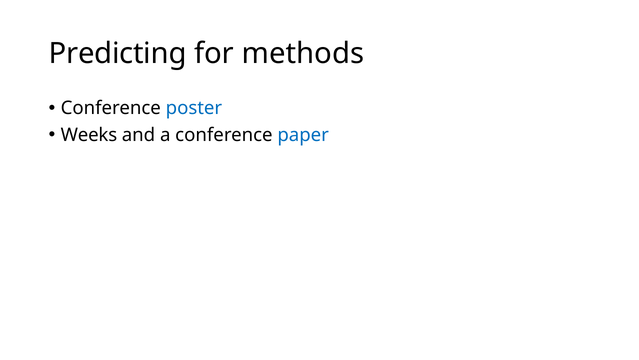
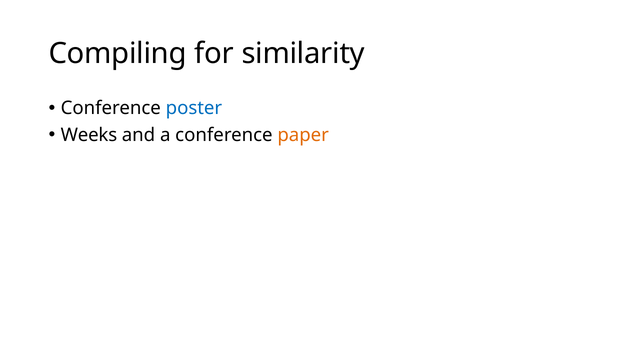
Predicting: Predicting -> Compiling (118, 54)
methods: methods -> similarity (303, 54)
paper colour: blue -> orange (303, 135)
